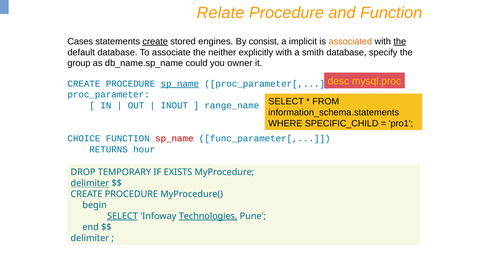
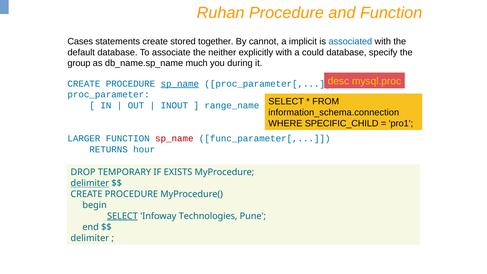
Relate: Relate -> Ruhan (221, 13)
create underline: present -> none (155, 41)
engines: engines -> together (216, 41)
consist: consist -> cannot (264, 41)
associated colour: orange -> blue (350, 41)
the underline: present -> none (400, 41)
smith: smith -> could (313, 52)
could: could -> much (197, 63)
owner: owner -> during (240, 63)
information_schema.statements: information_schema.statements -> information_schema.connection (334, 112)
CHOICE: CHOICE -> LARGER (84, 138)
Technologies underline: present -> none (208, 216)
